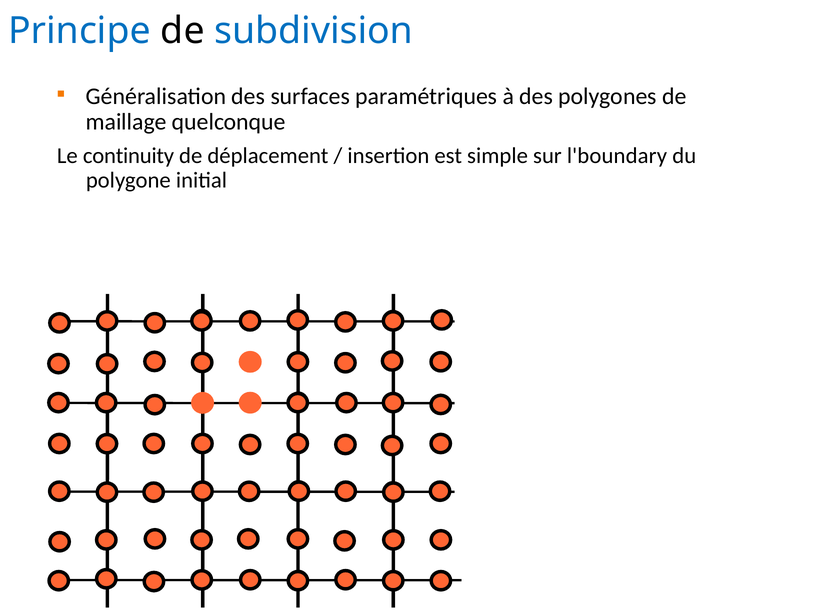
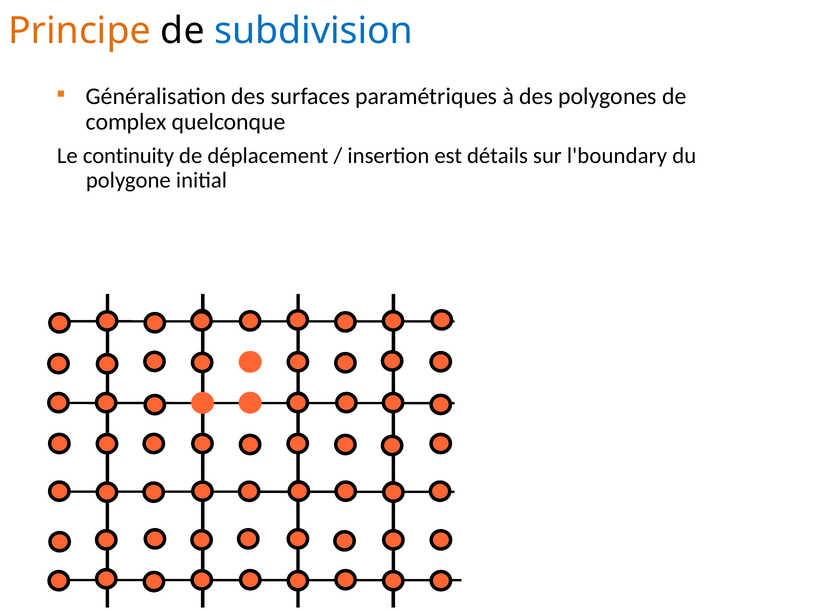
Principe colour: blue -> orange (79, 31)
maillage: maillage -> complex (126, 122)
simple: simple -> détails (498, 156)
